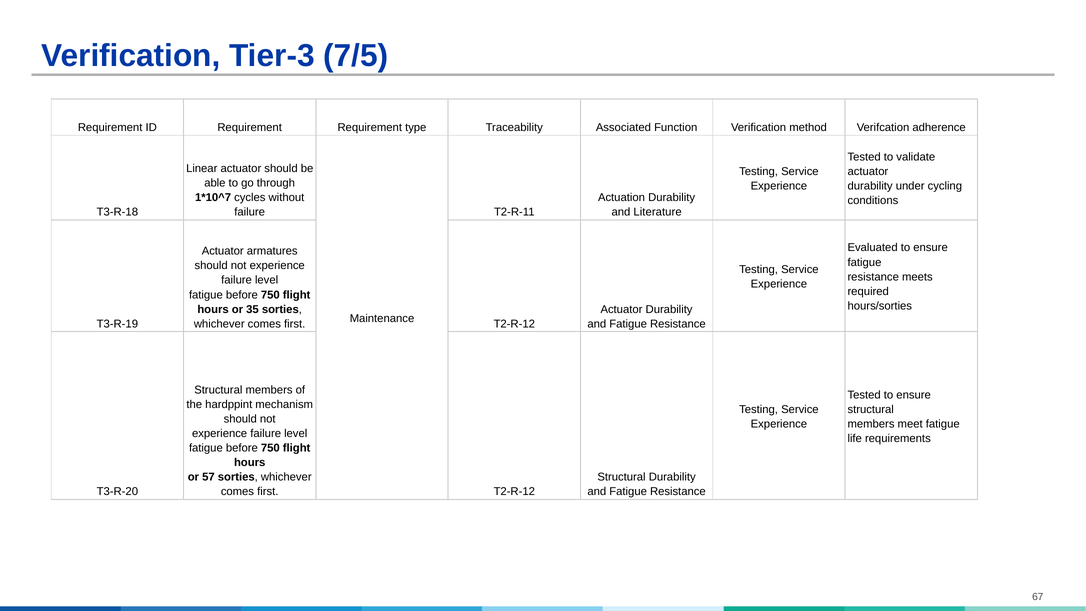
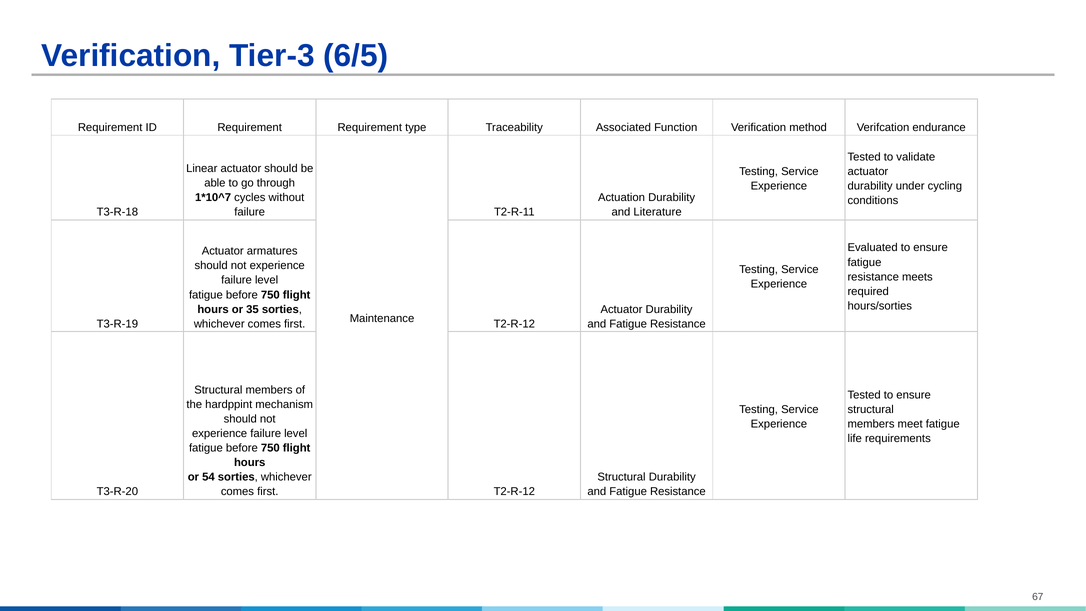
7/5: 7/5 -> 6/5 (356, 56)
adherence: adherence -> endurance (939, 127)
57: 57 -> 54 (208, 477)
